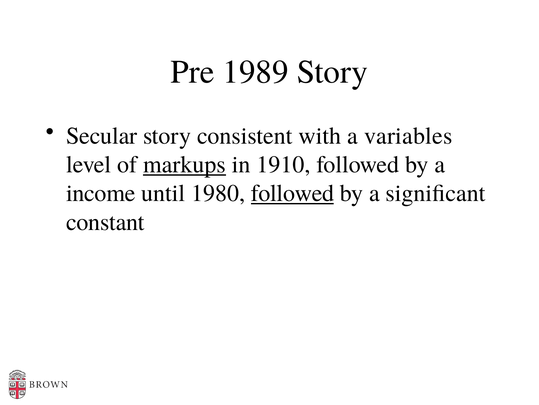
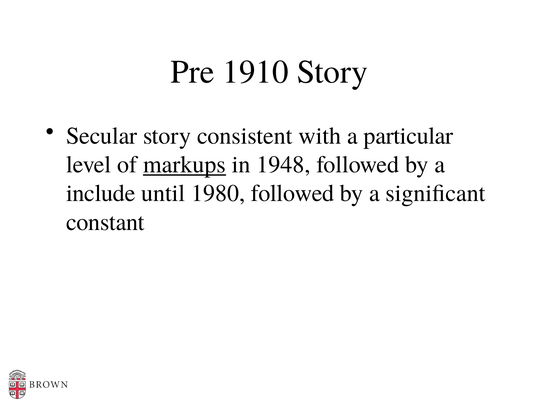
1989: 1989 -> 1910 (256, 72)
variables: variables -> particular (408, 136)
1910: 1910 -> 1948 (283, 164)
income: income -> include (101, 193)
followed underline: present -> none (292, 193)
